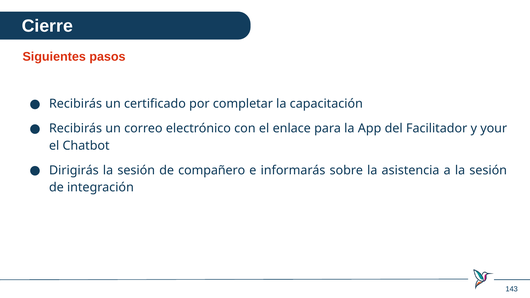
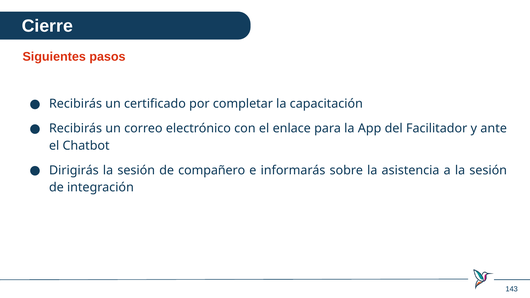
your: your -> ante (494, 128)
